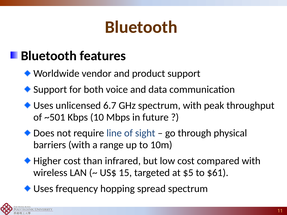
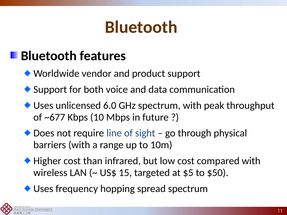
6.7: 6.7 -> 6.0 (110, 106)
~501: ~501 -> ~677 (55, 117)
$61: $61 -> $50 (218, 173)
